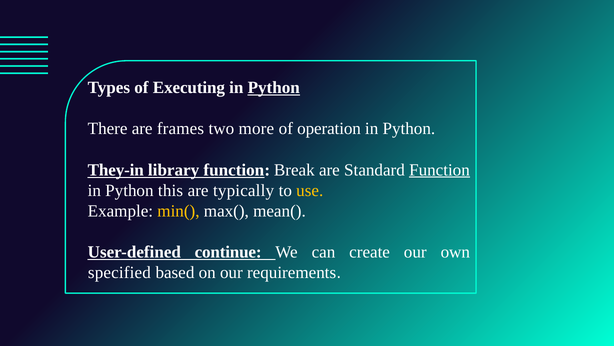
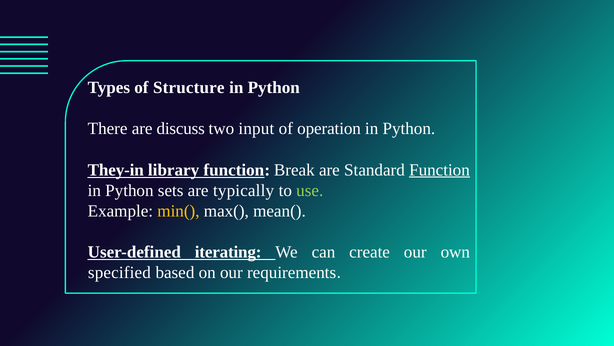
Executing: Executing -> Structure (189, 88)
Python underline: present -> none (274, 88)
frames: frames -> discuss (181, 129)
more: more -> input (256, 129)
this: this -> sets (171, 190)
use colour: yellow -> light green (310, 190)
continue: continue -> iterating (228, 251)
